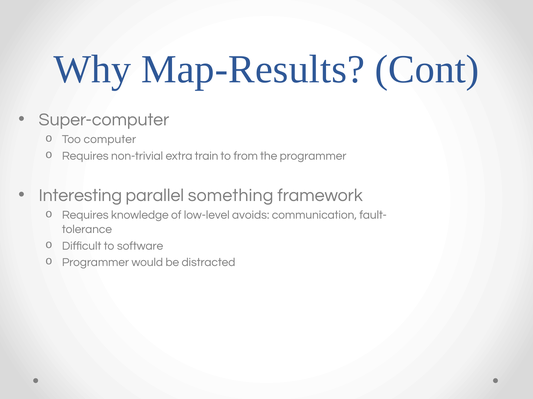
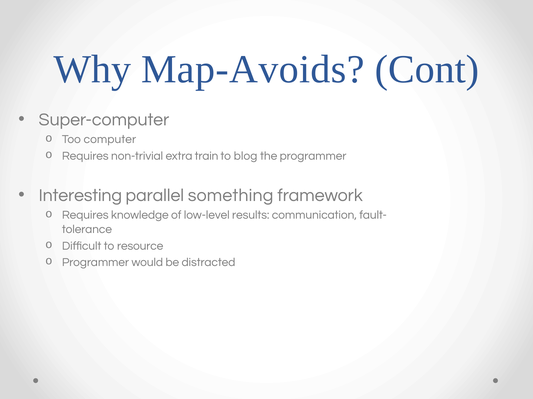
Map-Results: Map-Results -> Map-Avoids (253, 69)
from: from -> blog (246, 156)
avoids: avoids -> results (251, 215)
software: software -> resource (140, 246)
